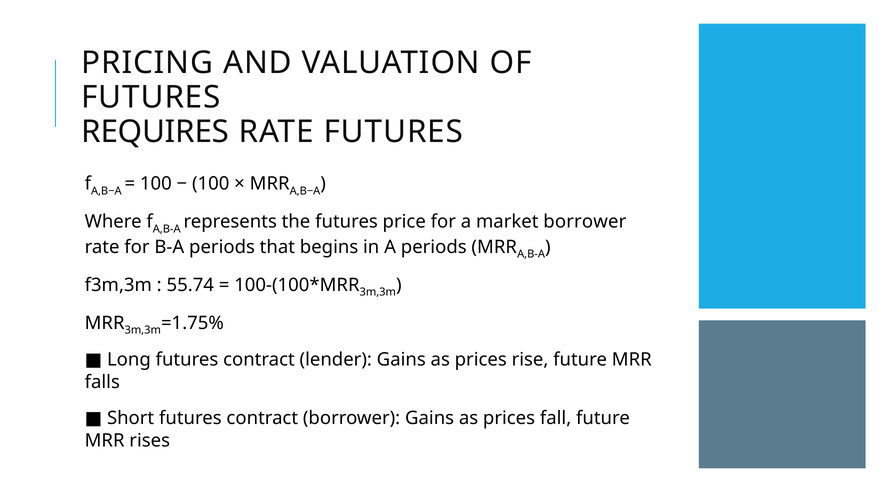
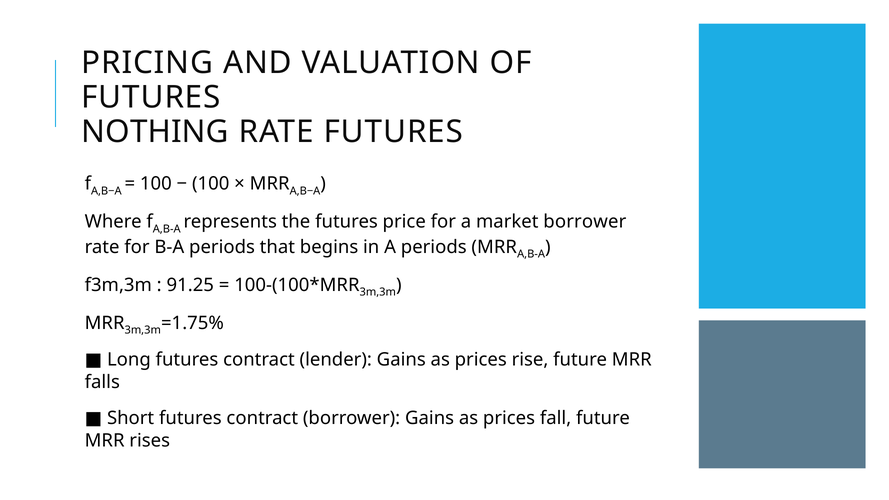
REQUIRES: REQUIRES -> NOTHING (155, 132)
55.74: 55.74 -> 91.25 (190, 285)
